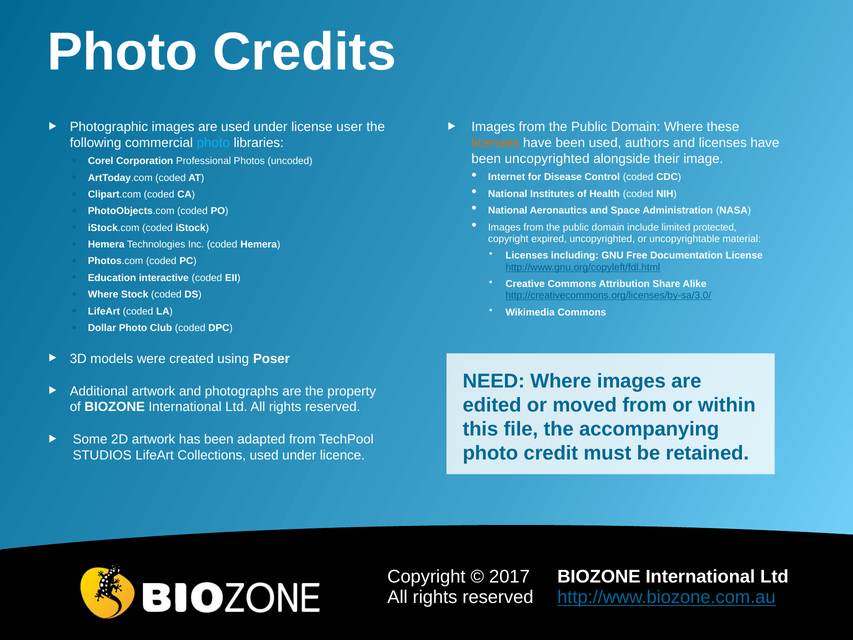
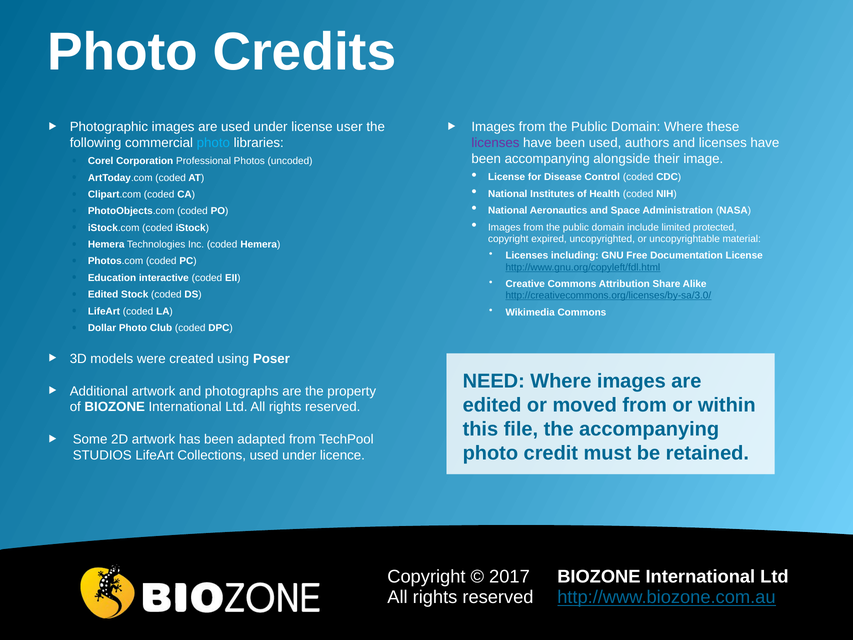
licenses colour: orange -> purple (495, 143)
been uncopyrighted: uncopyrighted -> accompanying (547, 159)
Internet: Internet -> License (507, 177)
Where: Where -> Edited (103, 294)
